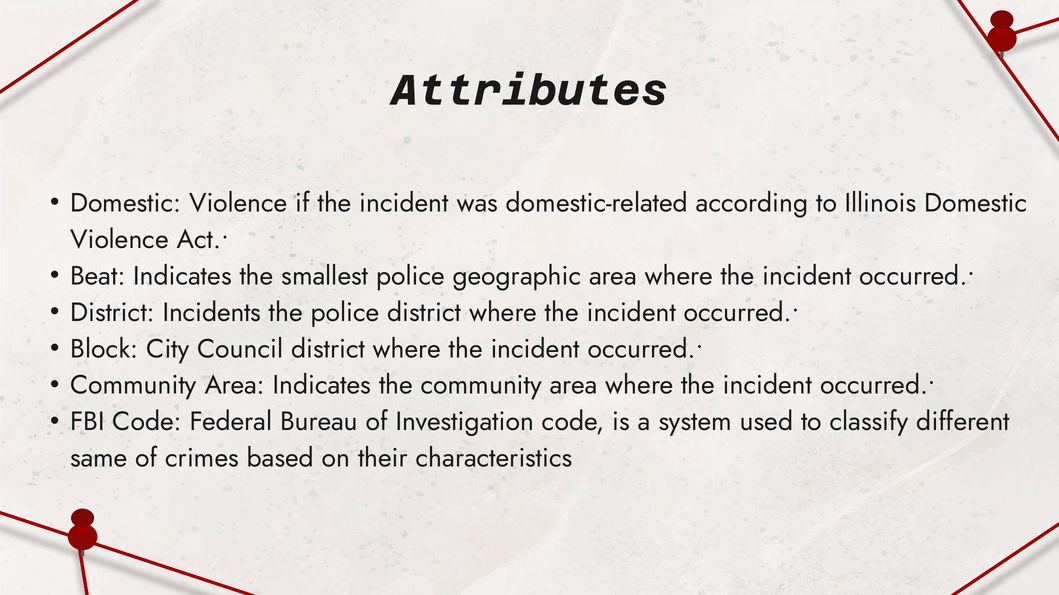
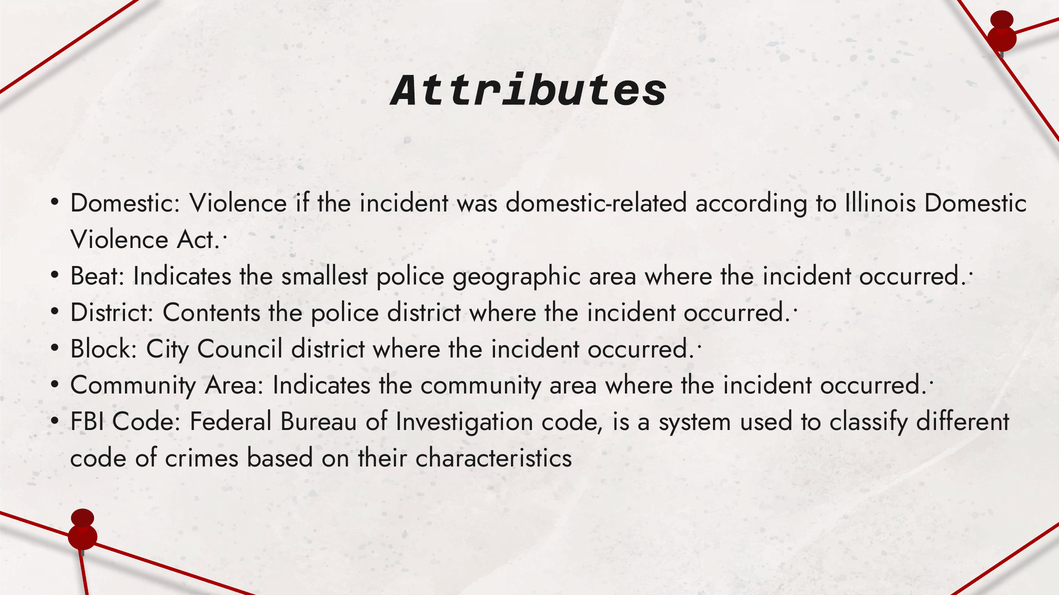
Incidents: Incidents -> Contents (212, 313)
same: same -> code (99, 459)
